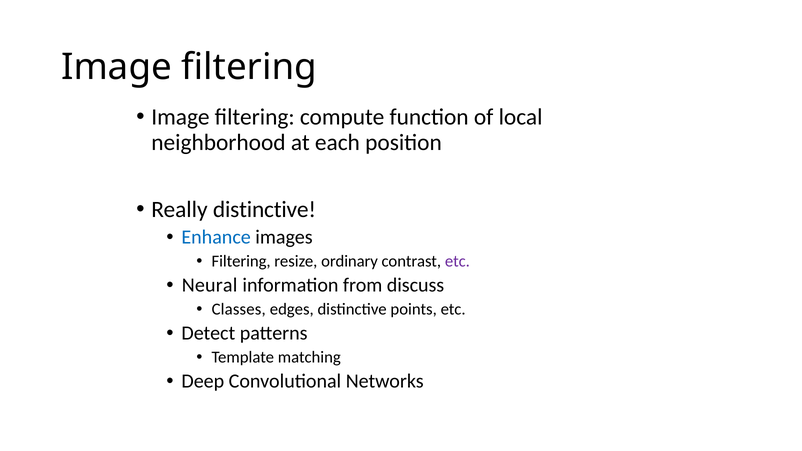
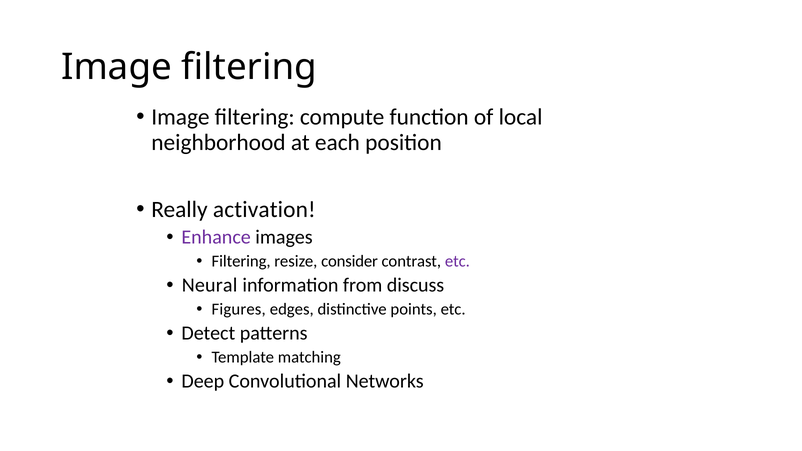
Really distinctive: distinctive -> activation (264, 210)
Enhance colour: blue -> purple (216, 237)
ordinary: ordinary -> consider (350, 261)
Classes: Classes -> Figures (239, 309)
